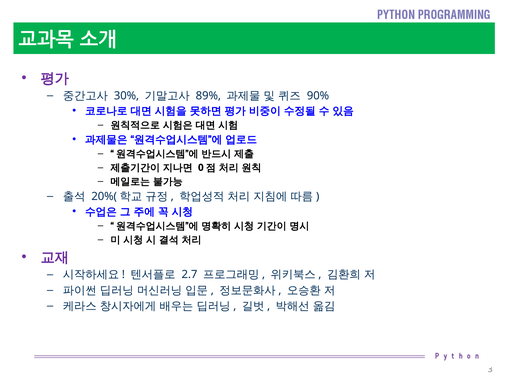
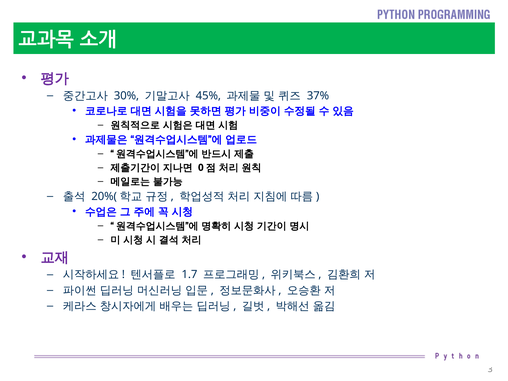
89%: 89% -> 45% (208, 96)
90%: 90% -> 37% (318, 96)
2.7: 2.7 -> 1.7 (189, 275)
